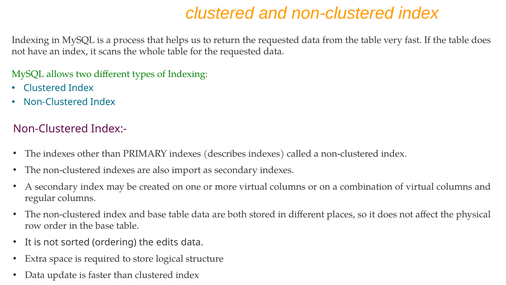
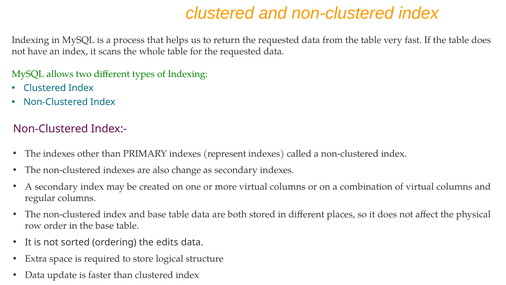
describes: describes -> represent (225, 153)
import: import -> change (186, 170)
